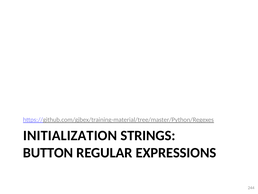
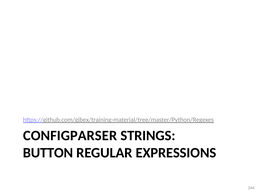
INITIALIZATION: INITIALIZATION -> CONFIGPARSER (70, 135)
